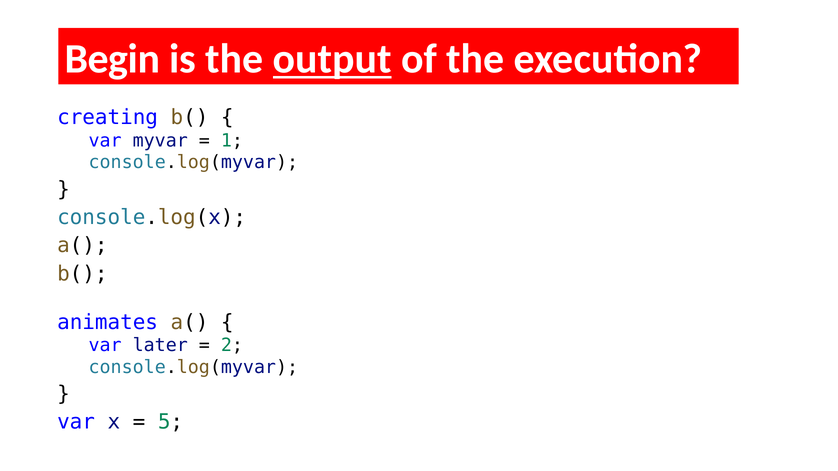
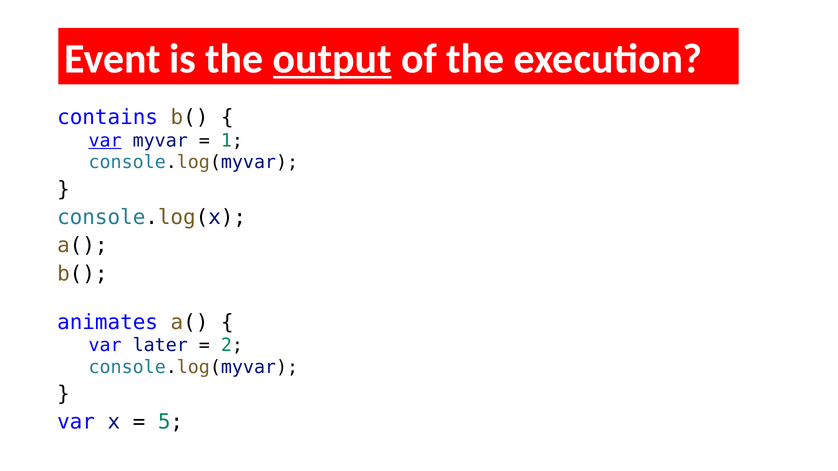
Begin: Begin -> Event (112, 59)
creating: creating -> contains (108, 118)
var underline: none -> present (105, 141)
